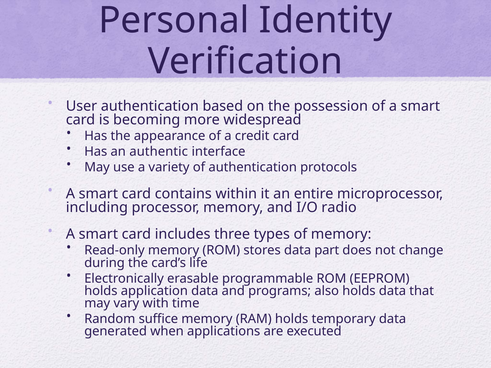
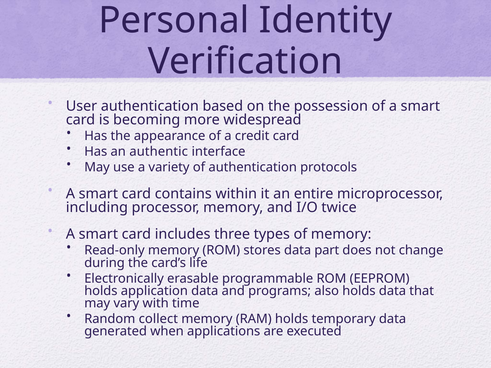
radio: radio -> twice (339, 208)
suffice: suffice -> collect (158, 319)
